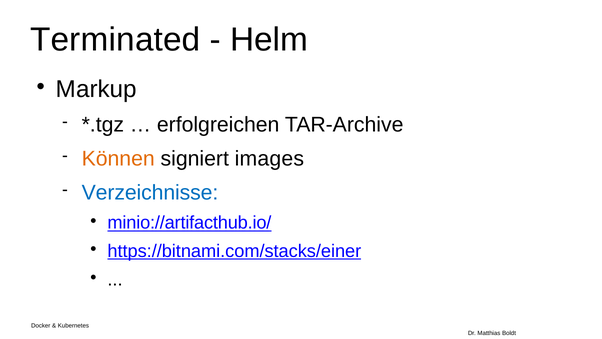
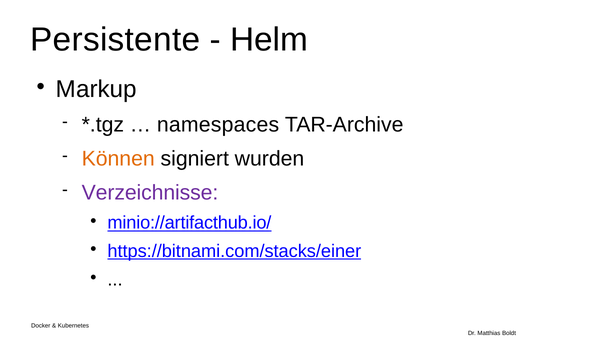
Terminated: Terminated -> Persistente (115, 40)
erfolgreichen: erfolgreichen -> namespaces (218, 125)
images: images -> wurden (269, 159)
Verzeichnisse colour: blue -> purple (150, 193)
